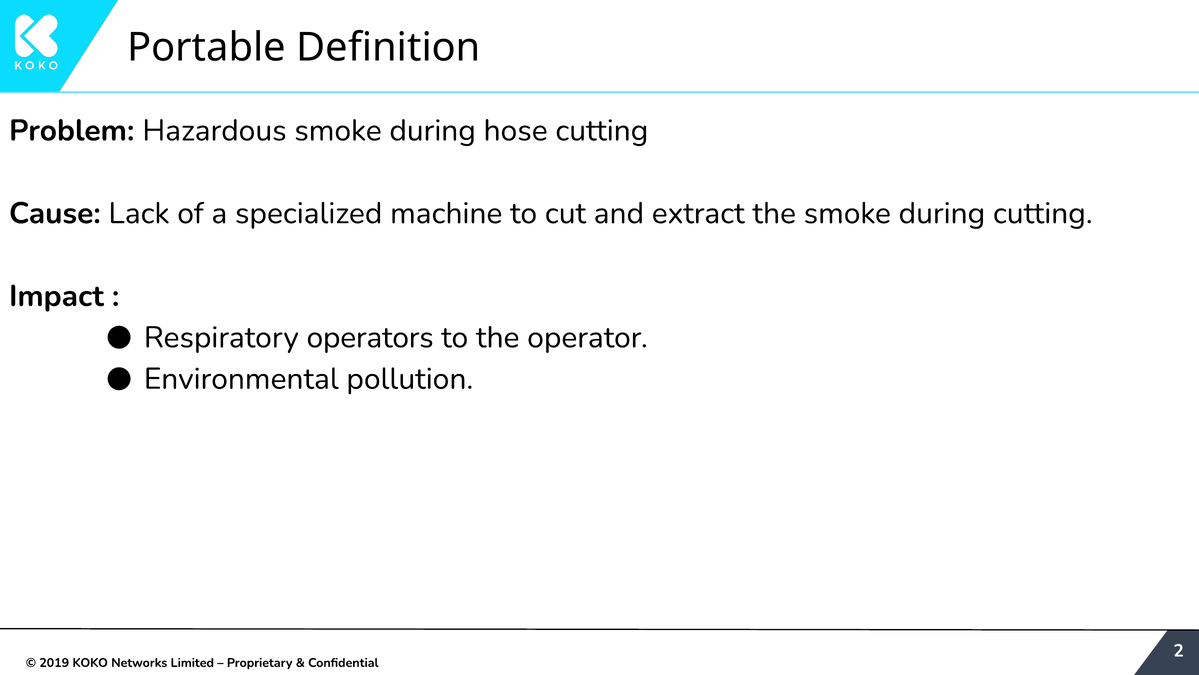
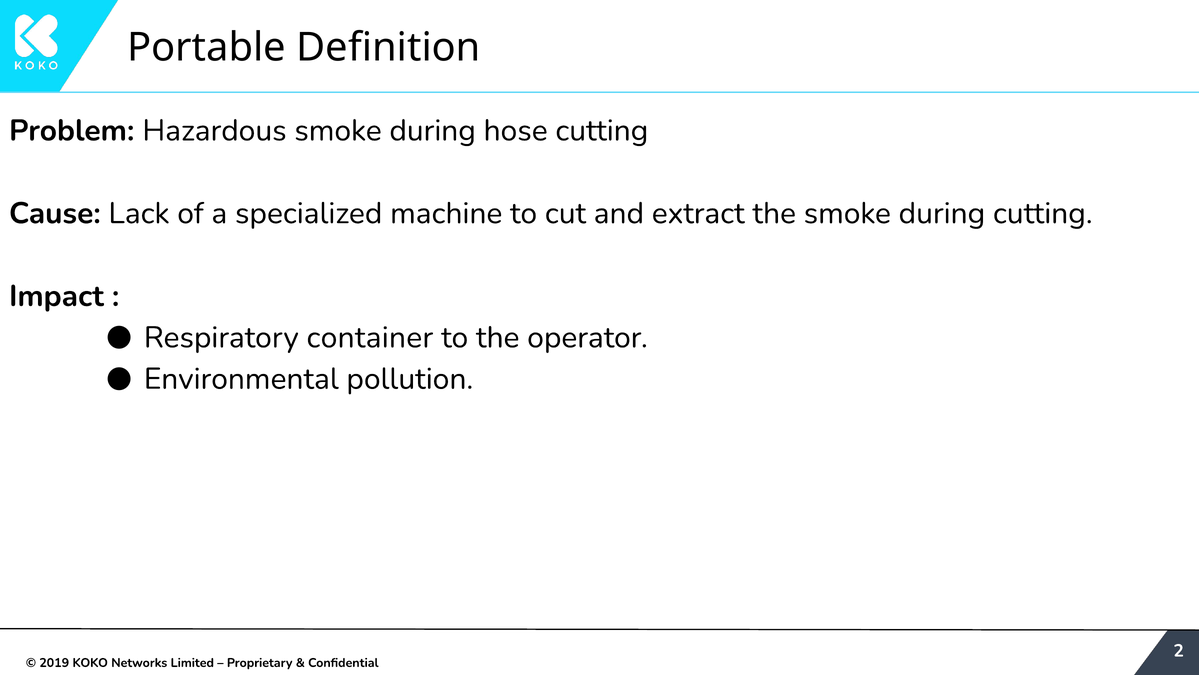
operators: operators -> container (370, 337)
